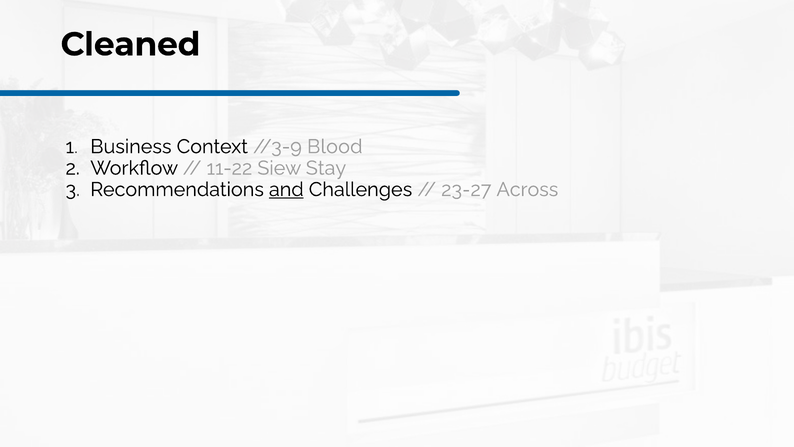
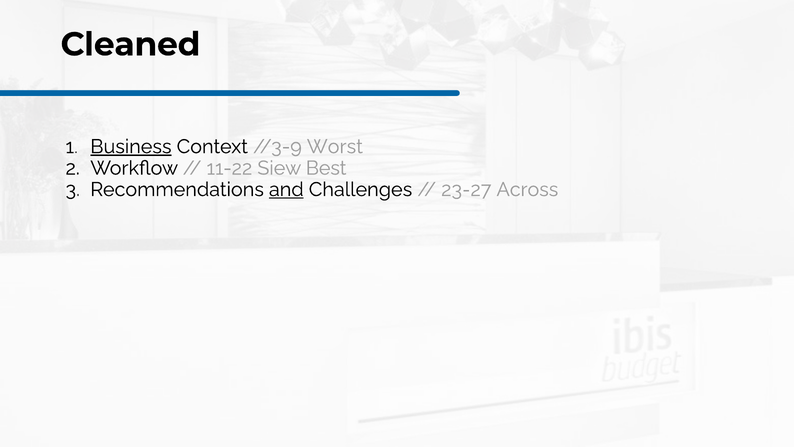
Business underline: none -> present (131, 147)
Blood: Blood -> Worst (335, 147)
Stay: Stay -> Best (326, 168)
